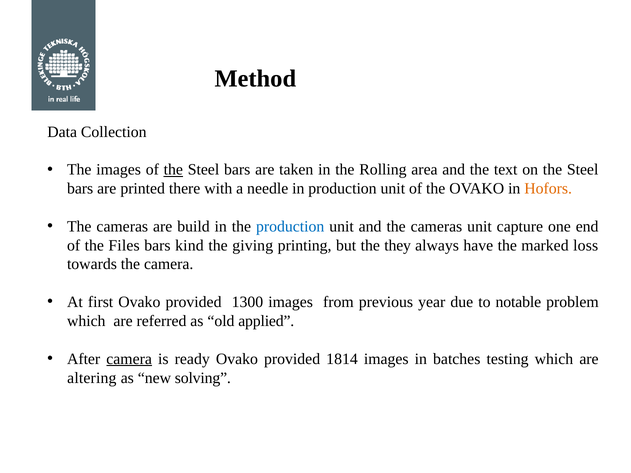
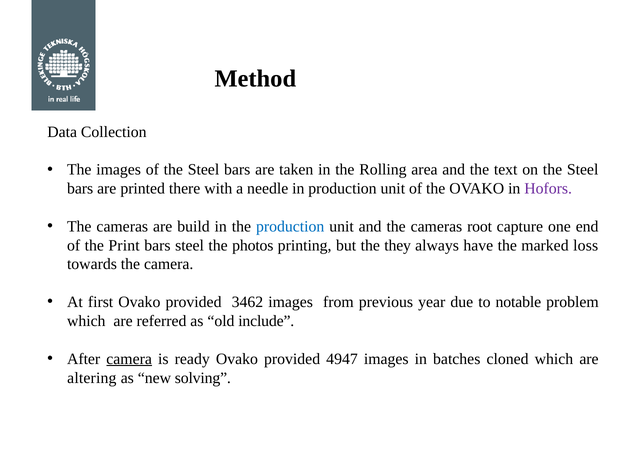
the underline: present -> none (173, 170)
Hofors colour: orange -> purple (548, 189)
cameras unit: unit -> root (480, 227)
Files: Files -> Print (124, 246)
bars kind: kind -> steel (190, 246)
giving: giving -> photos (253, 246)
1300: 1300 -> 3462 (247, 302)
applied: applied -> include (266, 321)
1814: 1814 -> 4947 (342, 359)
testing: testing -> cloned (508, 359)
